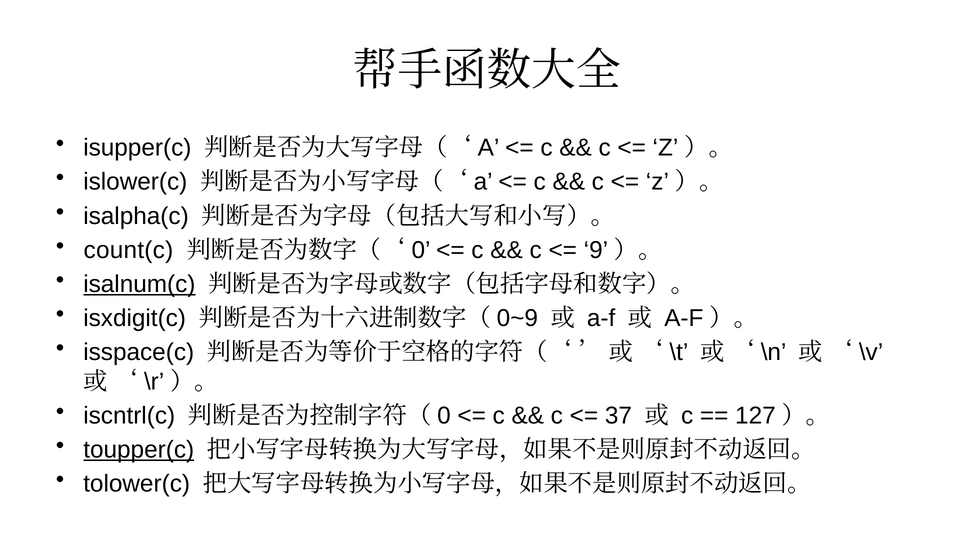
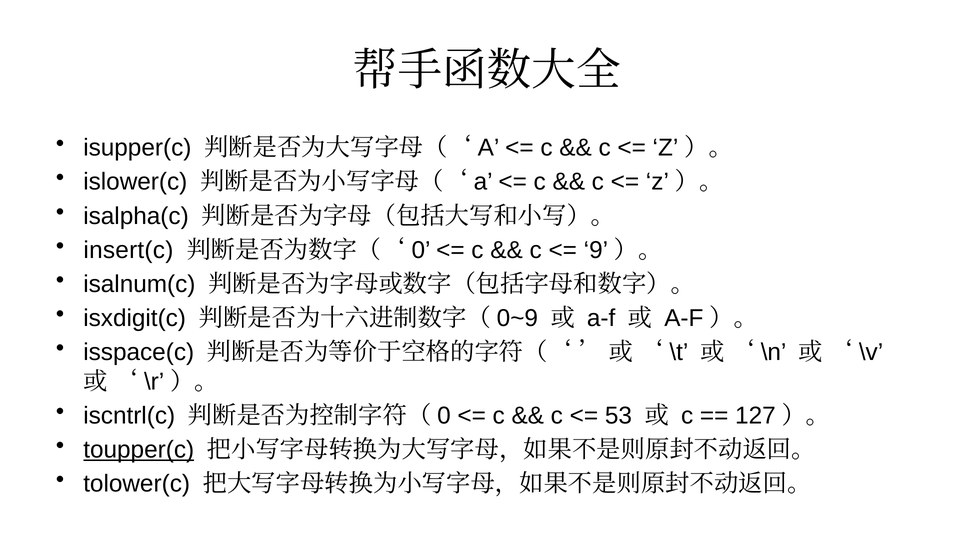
count(c: count(c -> insert(c (128, 250)
isalnum(c underline: present -> none (139, 284)
37: 37 -> 53 (618, 416)
